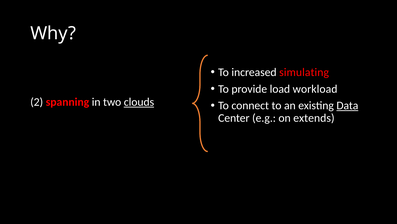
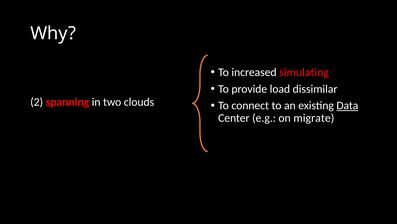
workload: workload -> dissimilar (315, 89)
clouds underline: present -> none (139, 102)
extends: extends -> migrate (314, 118)
